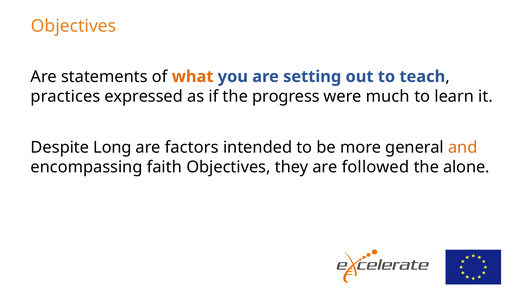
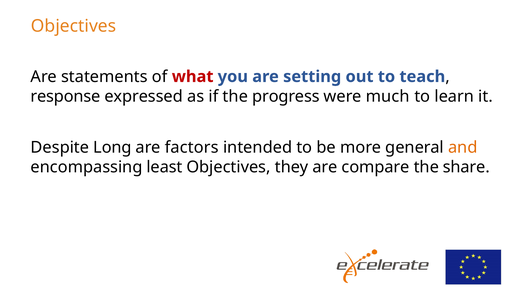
what colour: orange -> red (193, 77)
practices: practices -> response (66, 96)
faith: faith -> least (164, 167)
followed: followed -> compare (376, 167)
alone: alone -> share (466, 167)
